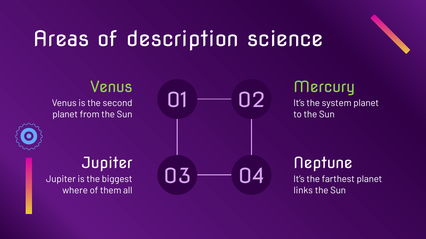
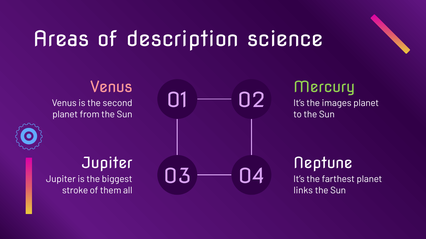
Venus colour: light green -> pink (111, 87)
system: system -> images (337, 103)
where: where -> stroke (75, 191)
